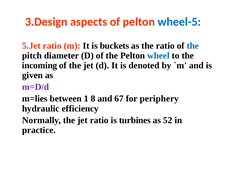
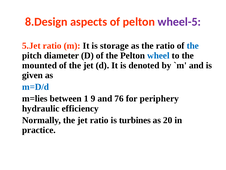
3.Design: 3.Design -> 8.Design (46, 22)
wheel-5 colour: blue -> purple (179, 22)
buckets: buckets -> storage (114, 46)
incoming: incoming -> mounted (40, 65)
m=D/d colour: purple -> blue (36, 87)
8: 8 -> 9 (93, 98)
67: 67 -> 76 (119, 98)
52: 52 -> 20 (168, 120)
